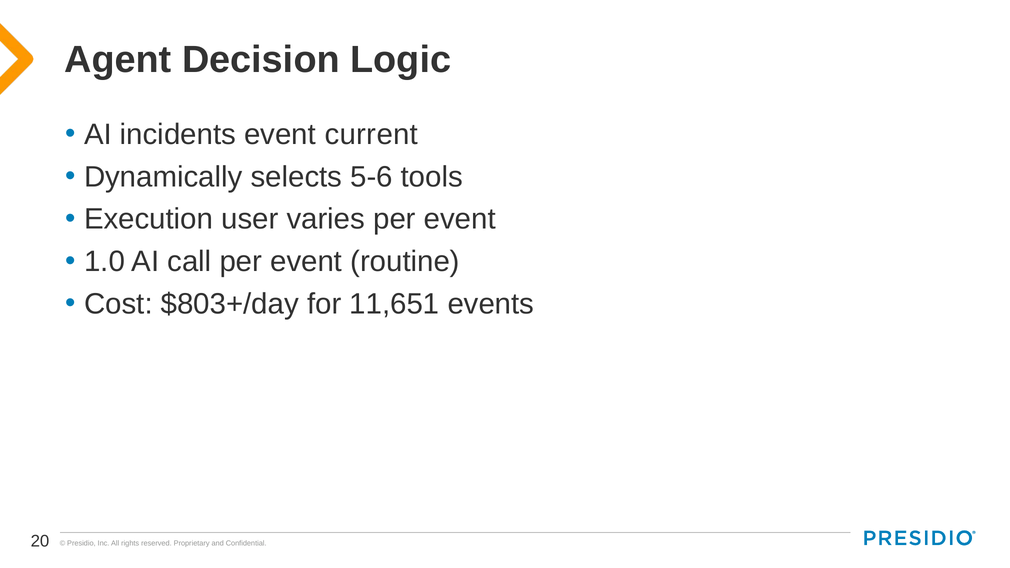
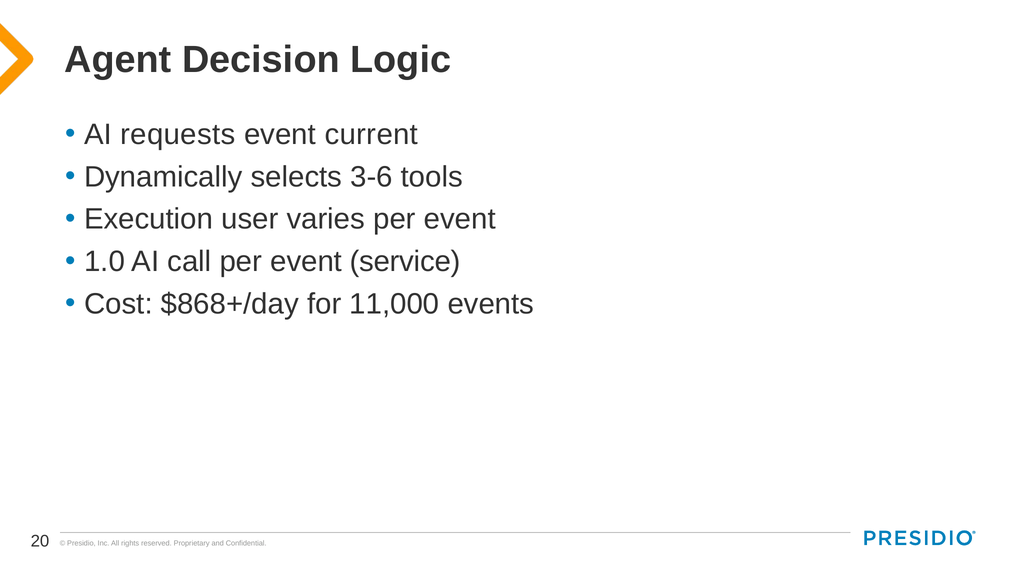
incidents: incidents -> requests (178, 134)
5-6: 5-6 -> 3-6 (371, 177)
routine: routine -> service (405, 262)
$803+/day: $803+/day -> $868+/day (230, 304)
11,651: 11,651 -> 11,000 (394, 304)
